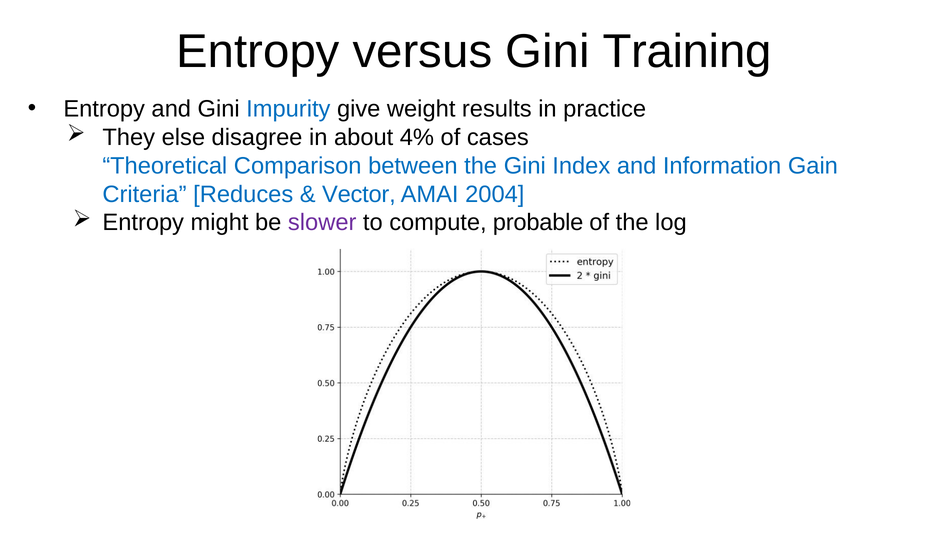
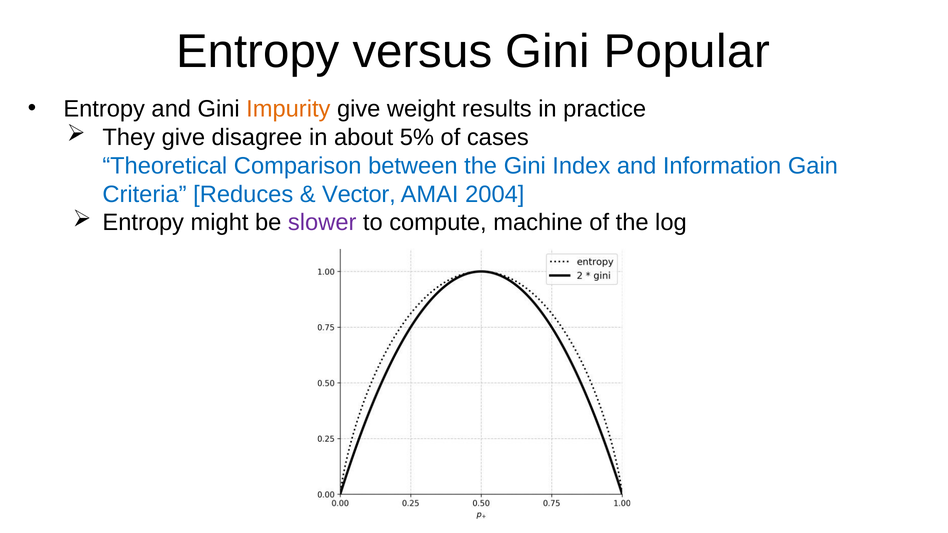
Training: Training -> Popular (687, 52)
Impurity colour: blue -> orange (288, 109)
They else: else -> give (183, 137)
4%: 4% -> 5% (417, 137)
probable: probable -> machine (538, 223)
